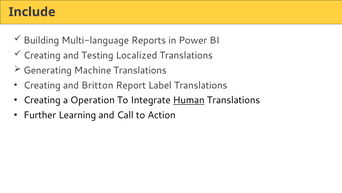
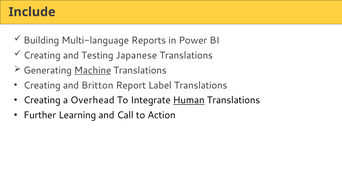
Localized: Localized -> Japanese (136, 55)
Machine underline: none -> present (93, 70)
Operation: Operation -> Overhead (92, 100)
